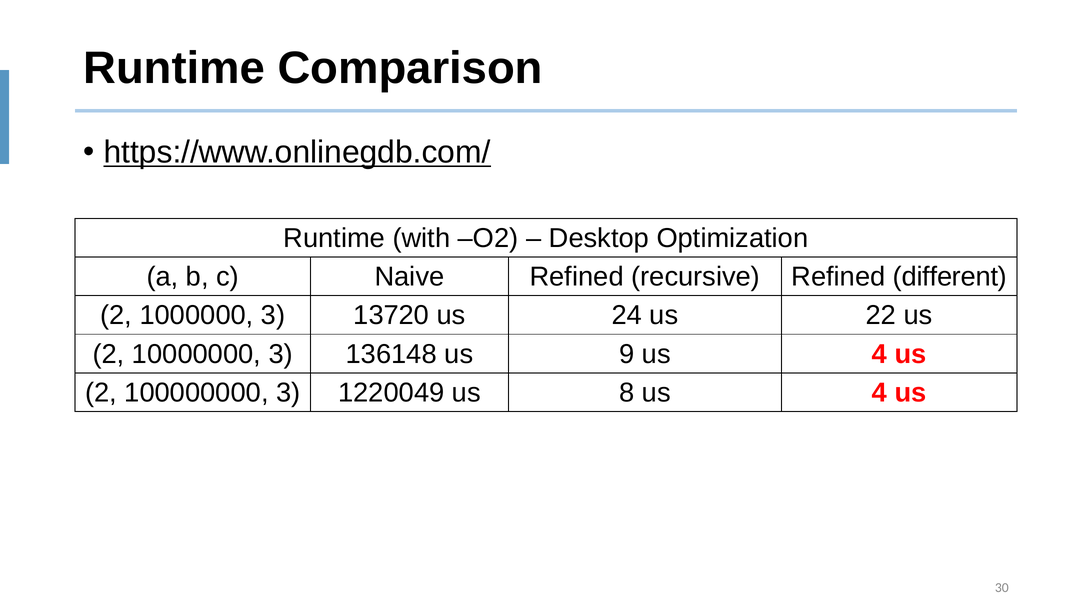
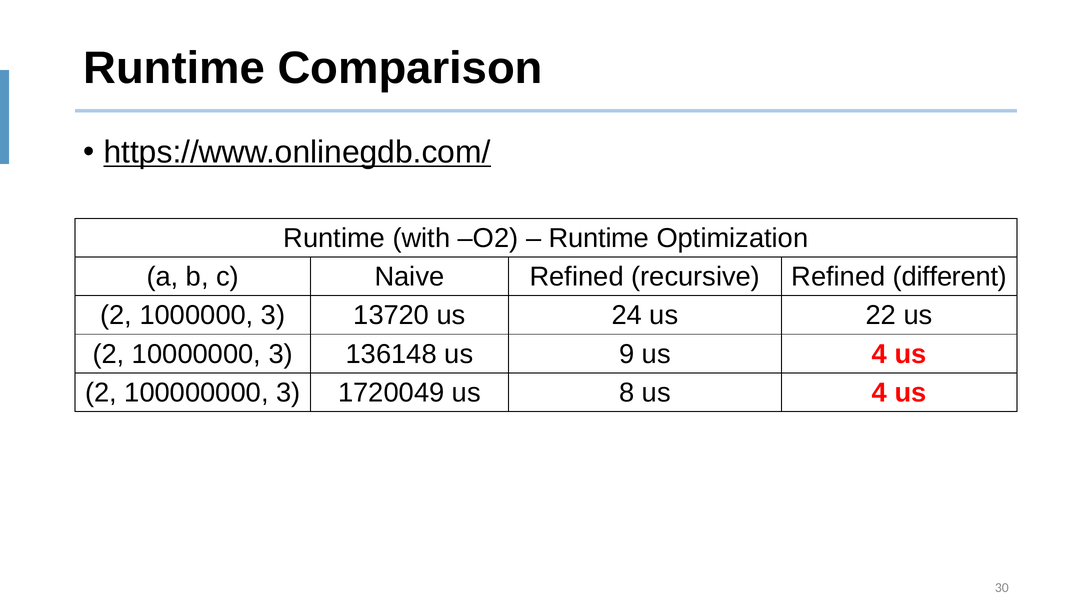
Desktop: Desktop -> Runtime (599, 238)
1220049: 1220049 -> 1720049 (391, 393)
